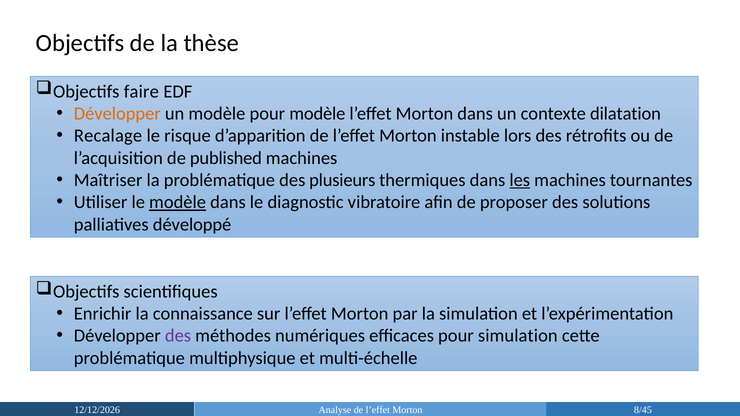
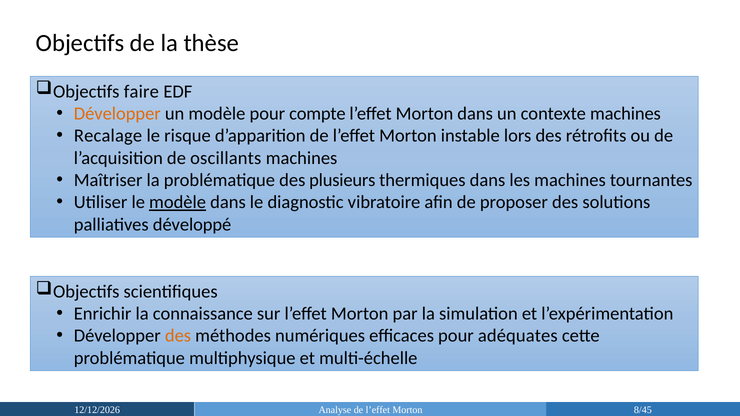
pour modèle: modèle -> compte (317, 114)
contexte dilatation: dilatation -> machines (625, 114)
published: published -> oscillants (226, 158)
les underline: present -> none (520, 180)
des colour: purple -> orange (178, 336)
pour simulation: simulation -> adéquates (518, 336)
